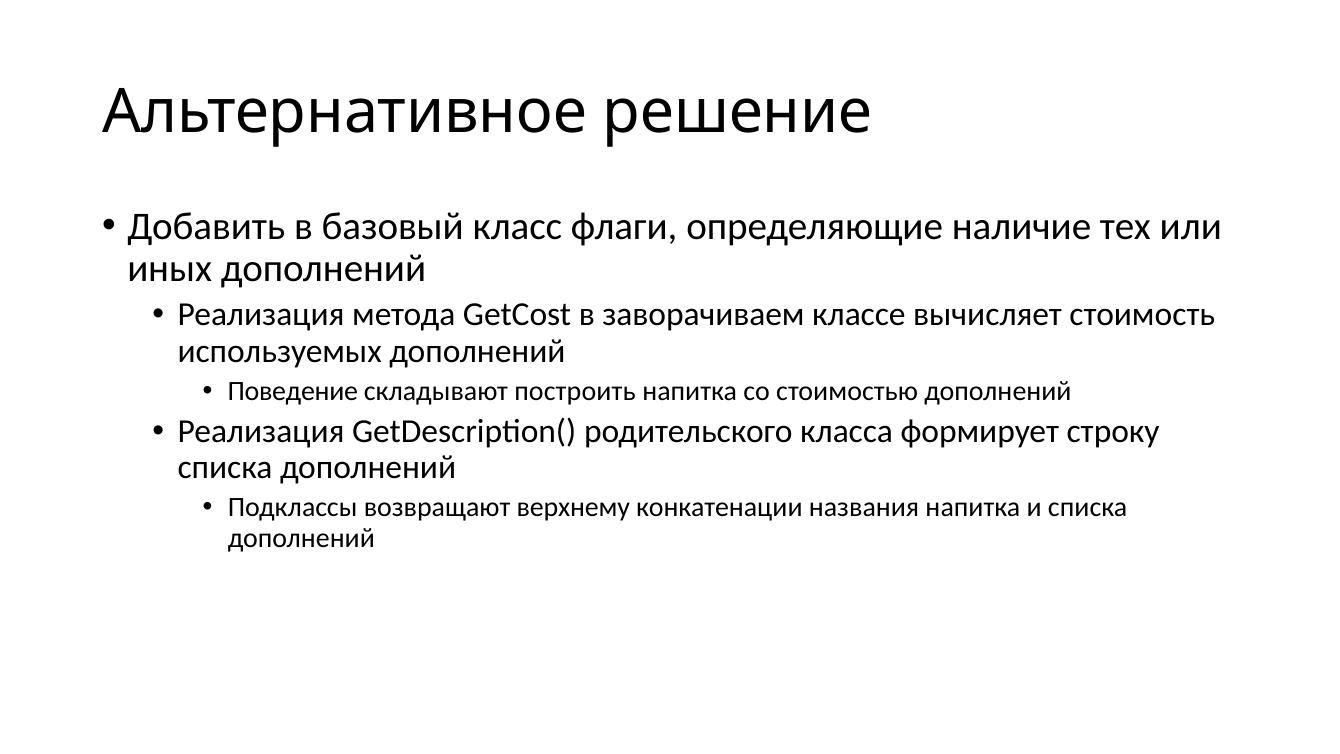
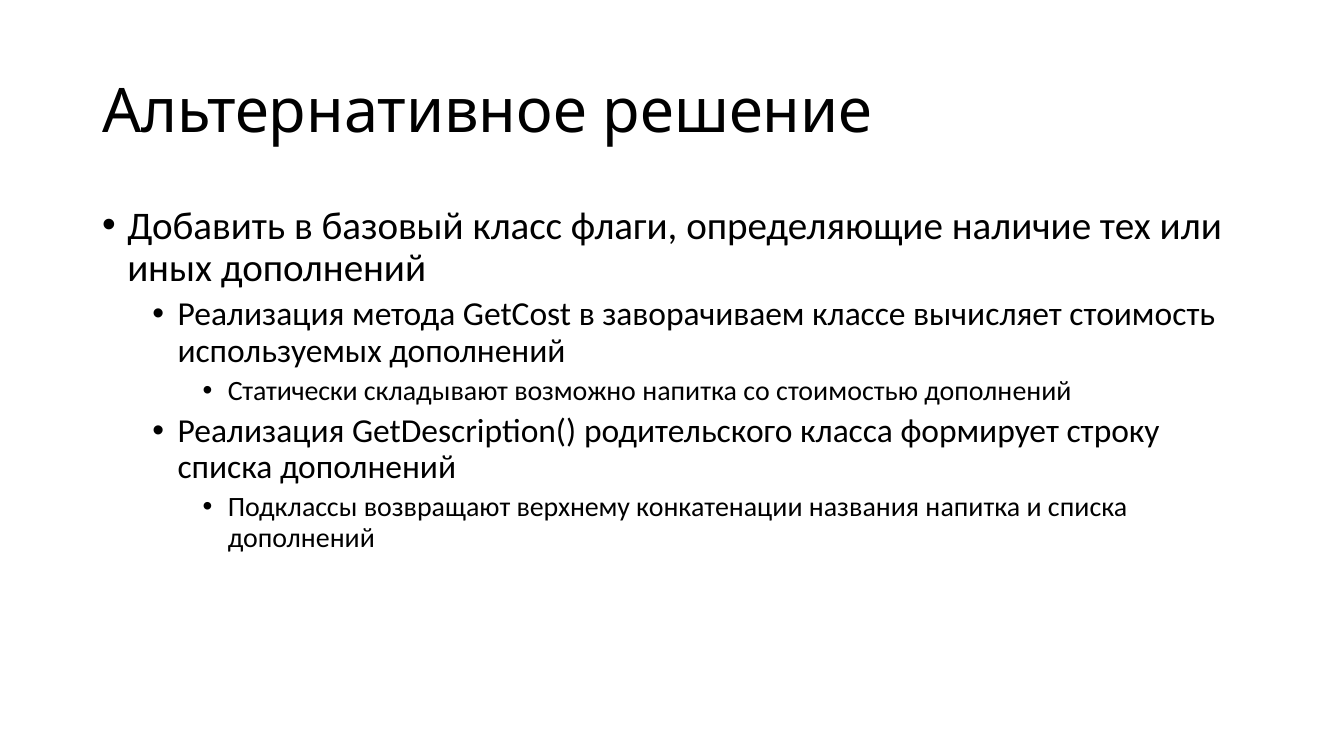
Поведение: Поведение -> Статически (293, 391)
построить: построить -> возможно (575, 391)
